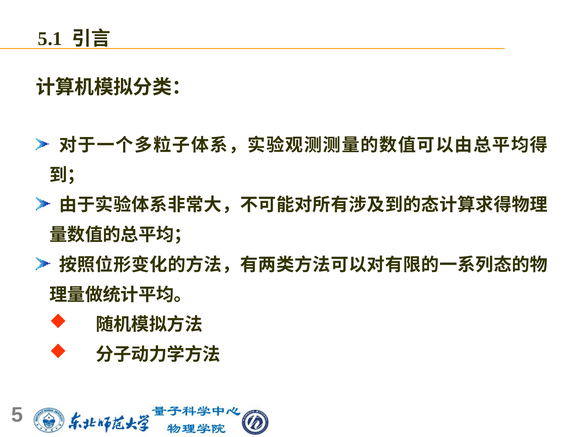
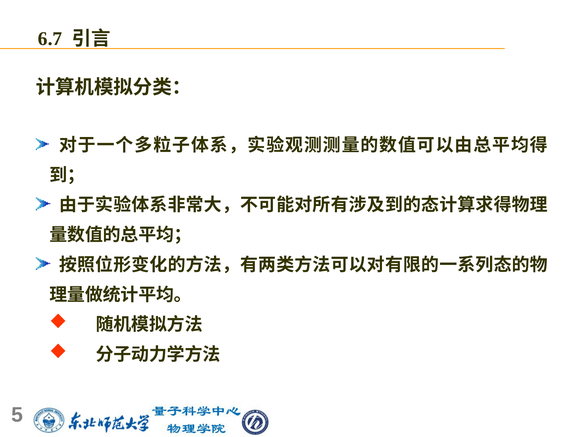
5.1: 5.1 -> 6.7 (50, 39)
